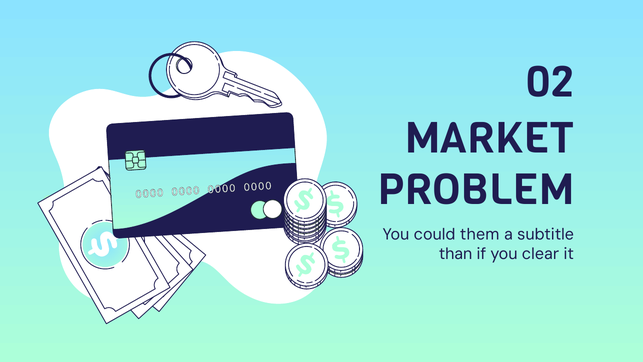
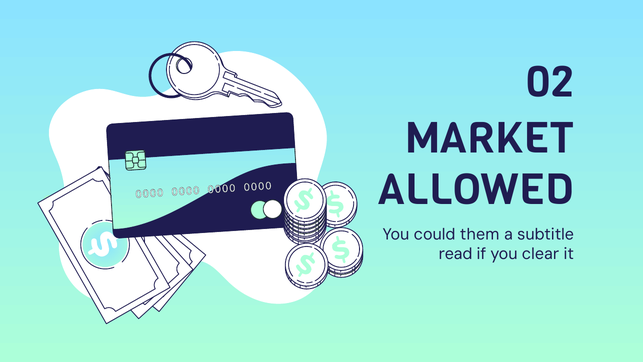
PROBLEM: PROBLEM -> ALLOWED (476, 190)
than: than -> read (456, 254)
